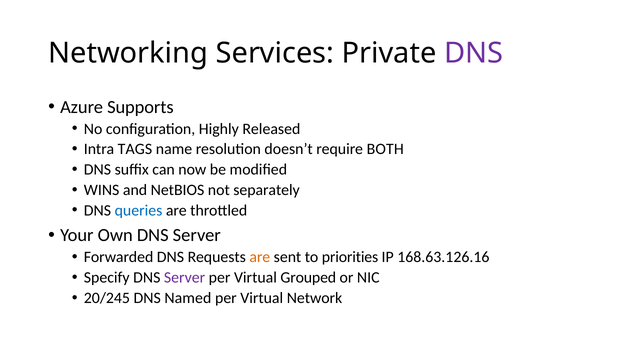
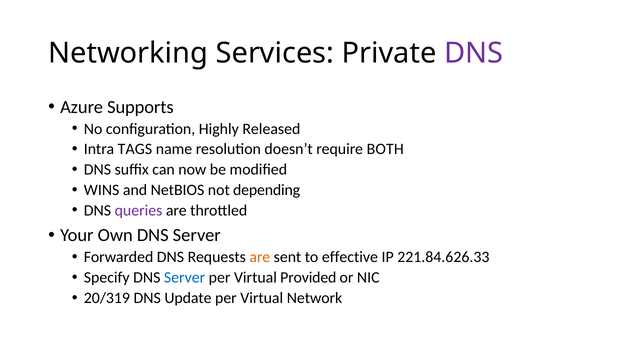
separately: separately -> depending (267, 190)
queries colour: blue -> purple (138, 210)
priorities: priorities -> effective (350, 257)
168.63.126.16: 168.63.126.16 -> 221.84.626.33 (443, 257)
Server colour: purple -> blue (185, 278)
Grouped: Grouped -> Provided (308, 278)
20/245: 20/245 -> 20/319 (107, 298)
Named: Named -> Update (188, 298)
